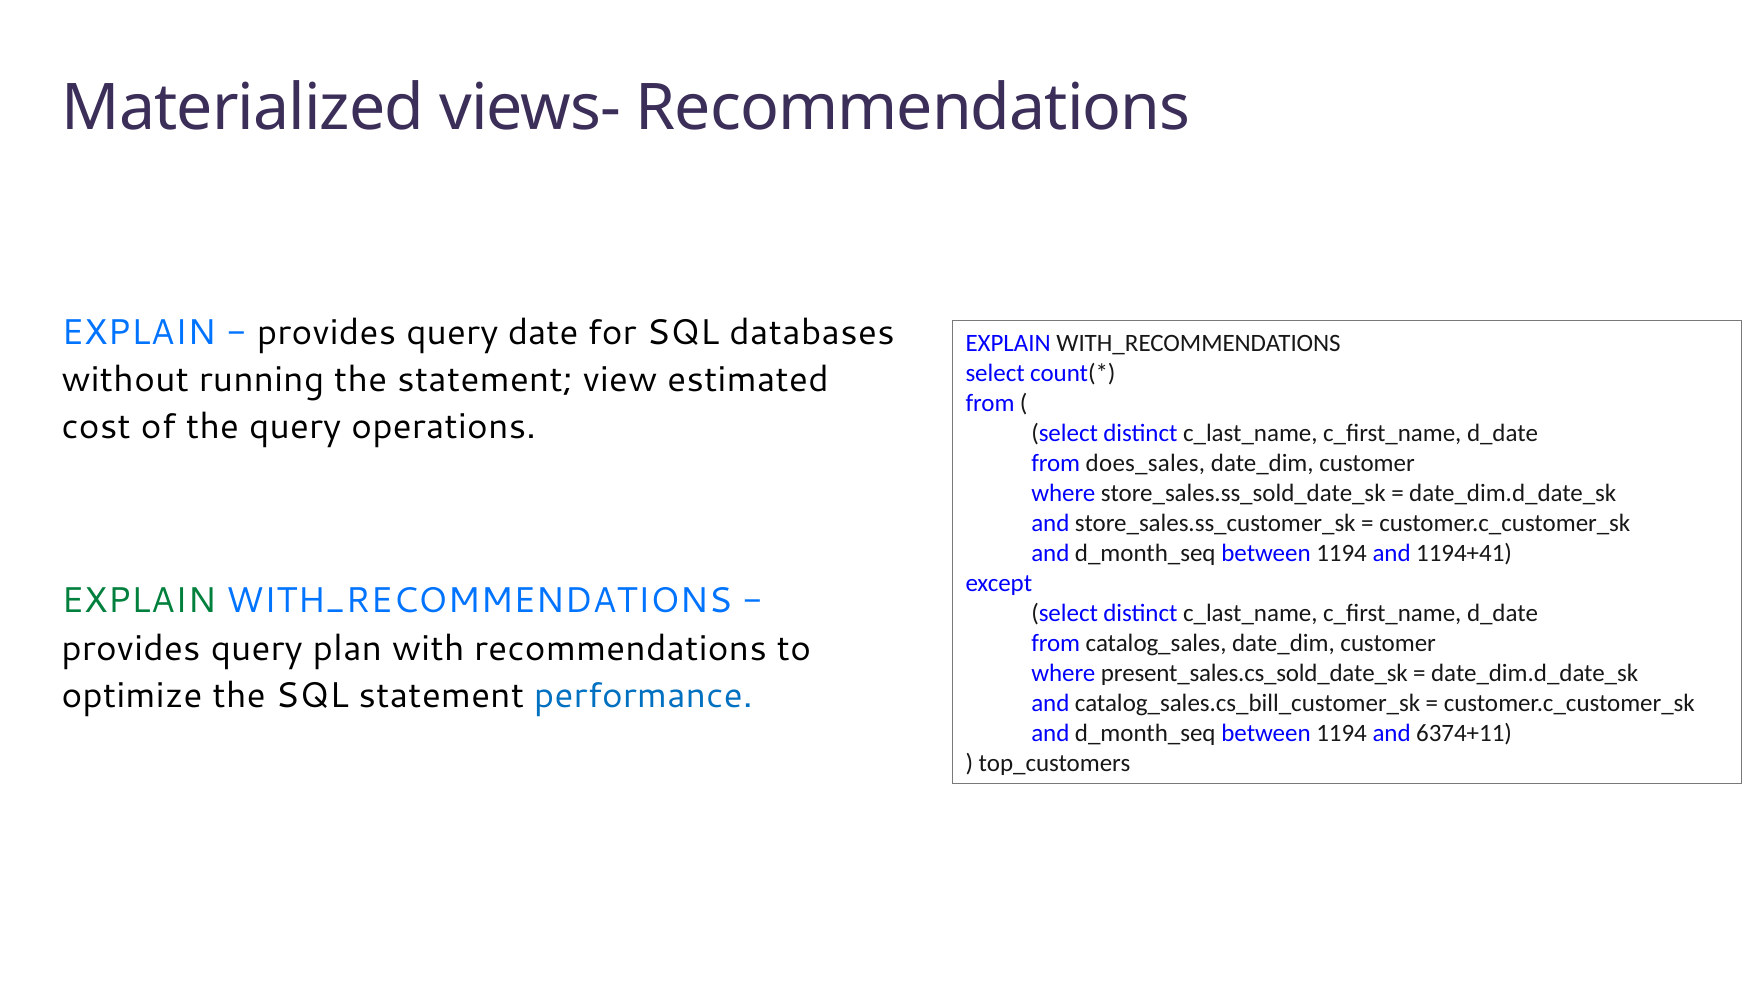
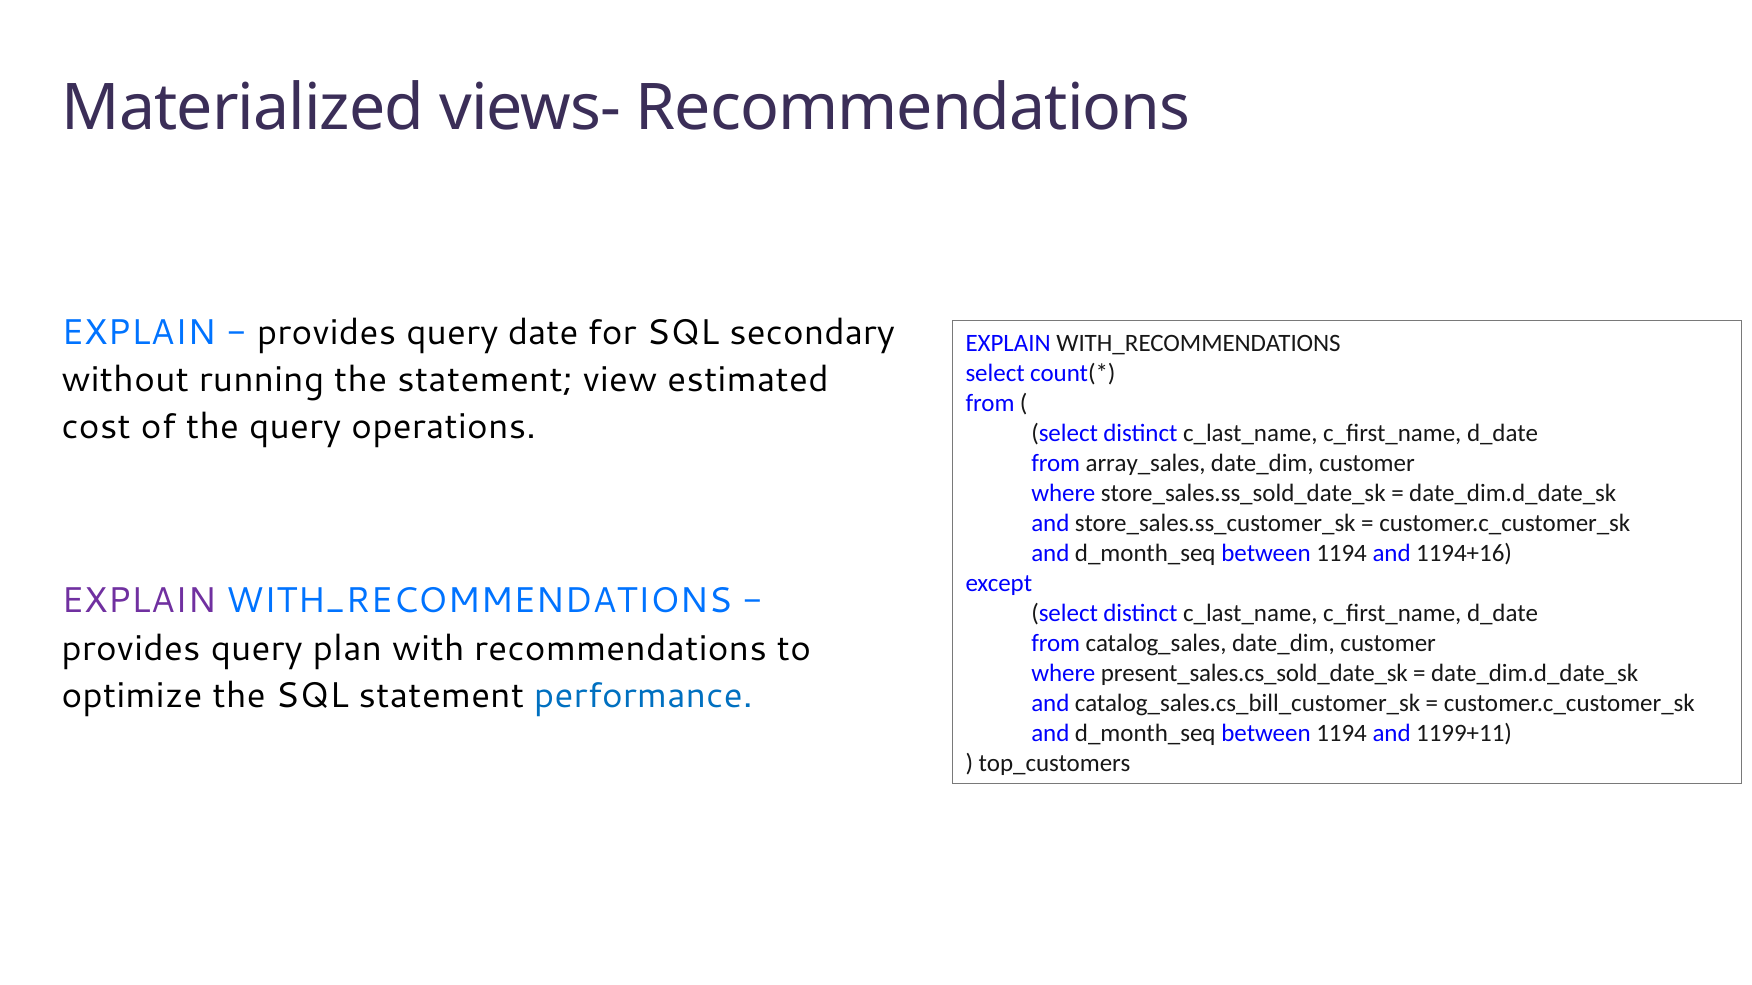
databases: databases -> secondary (812, 333)
does_sales: does_sales -> array_sales (1146, 464)
1194+41: 1194+41 -> 1194+16 (1464, 554)
EXPLAIN colour: green -> purple (139, 601)
6374+11: 6374+11 -> 1199+11 (1464, 734)
